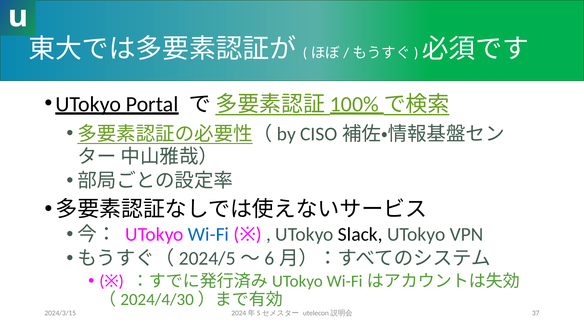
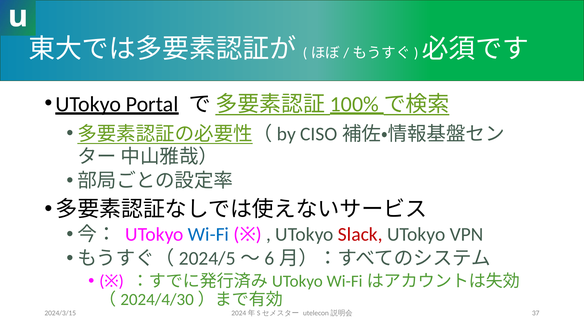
Slack colour: black -> red (360, 235)
